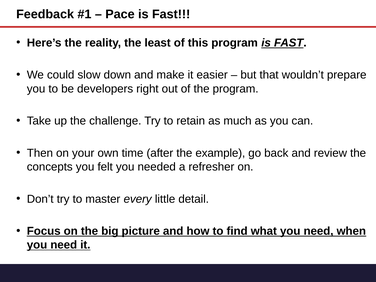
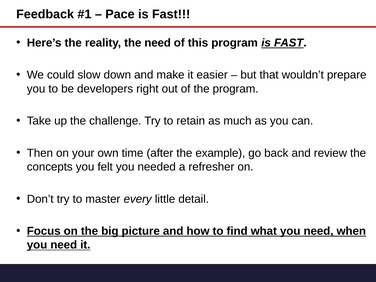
the least: least -> need (158, 43)
